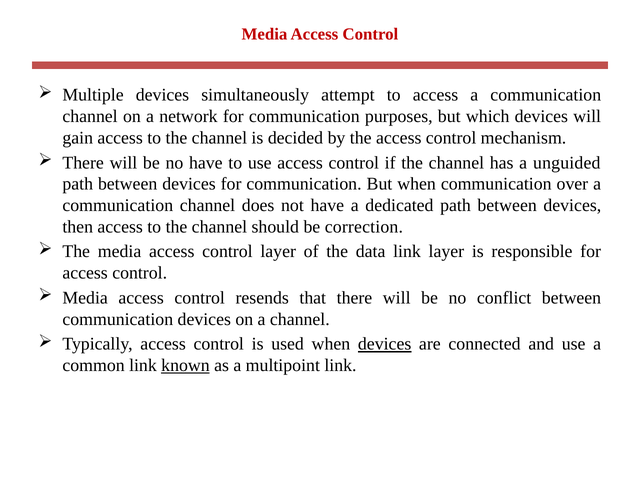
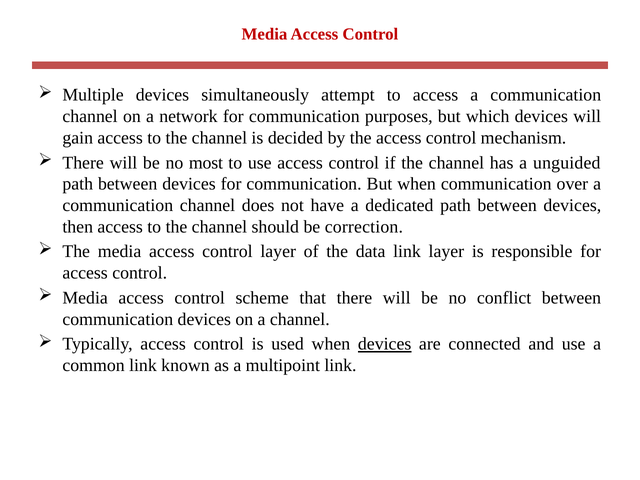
no have: have -> most (206, 163)
resends: resends -> scheme (262, 298)
known underline: present -> none (185, 365)
